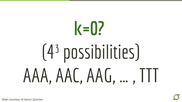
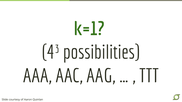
k=0: k=0 -> k=1 (89, 29)
